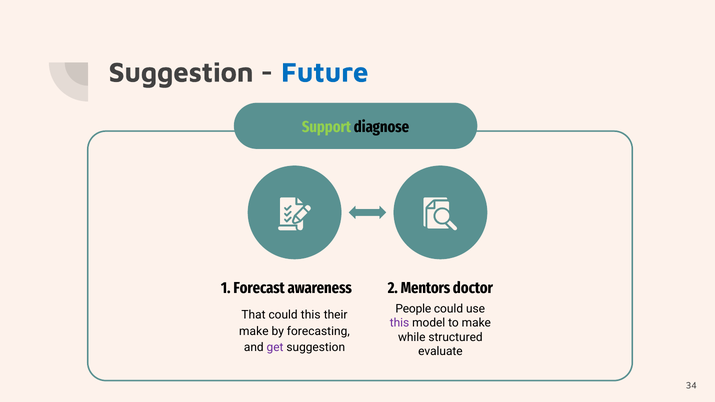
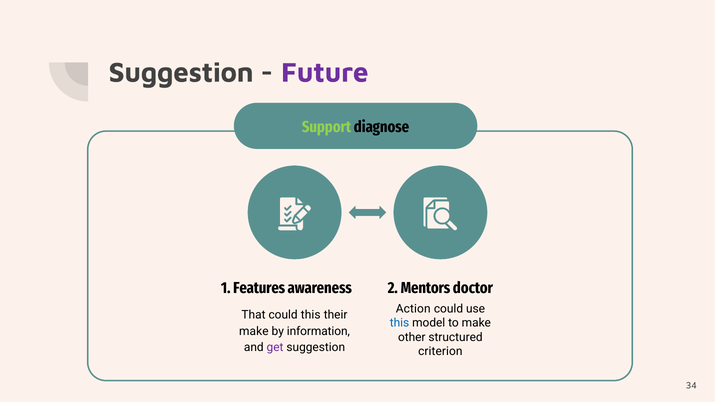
Future colour: blue -> purple (325, 73)
Forecast: Forecast -> Features (259, 288)
People: People -> Action (413, 309)
this colour: purple -> blue (400, 323)
forecasting: forecasting -> information (318, 331)
while: while -> other (412, 337)
evaluate: evaluate -> criterion (440, 352)
